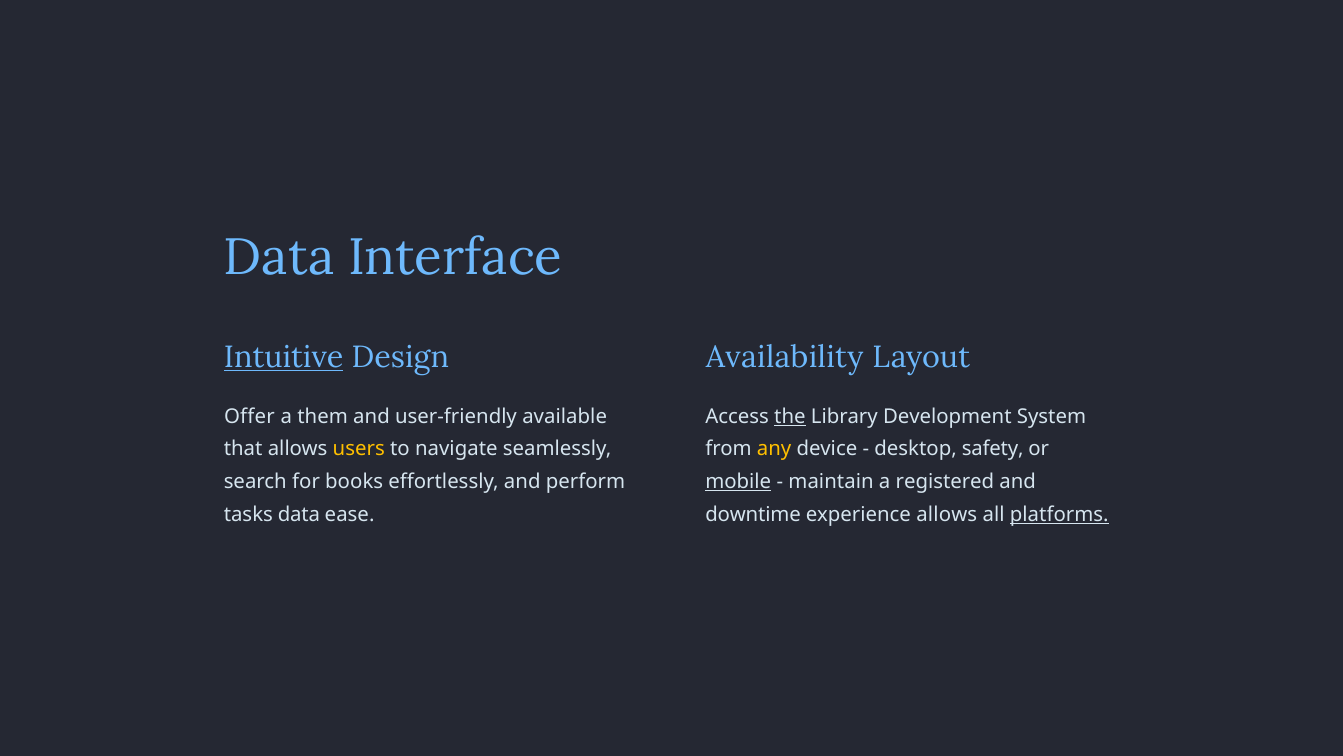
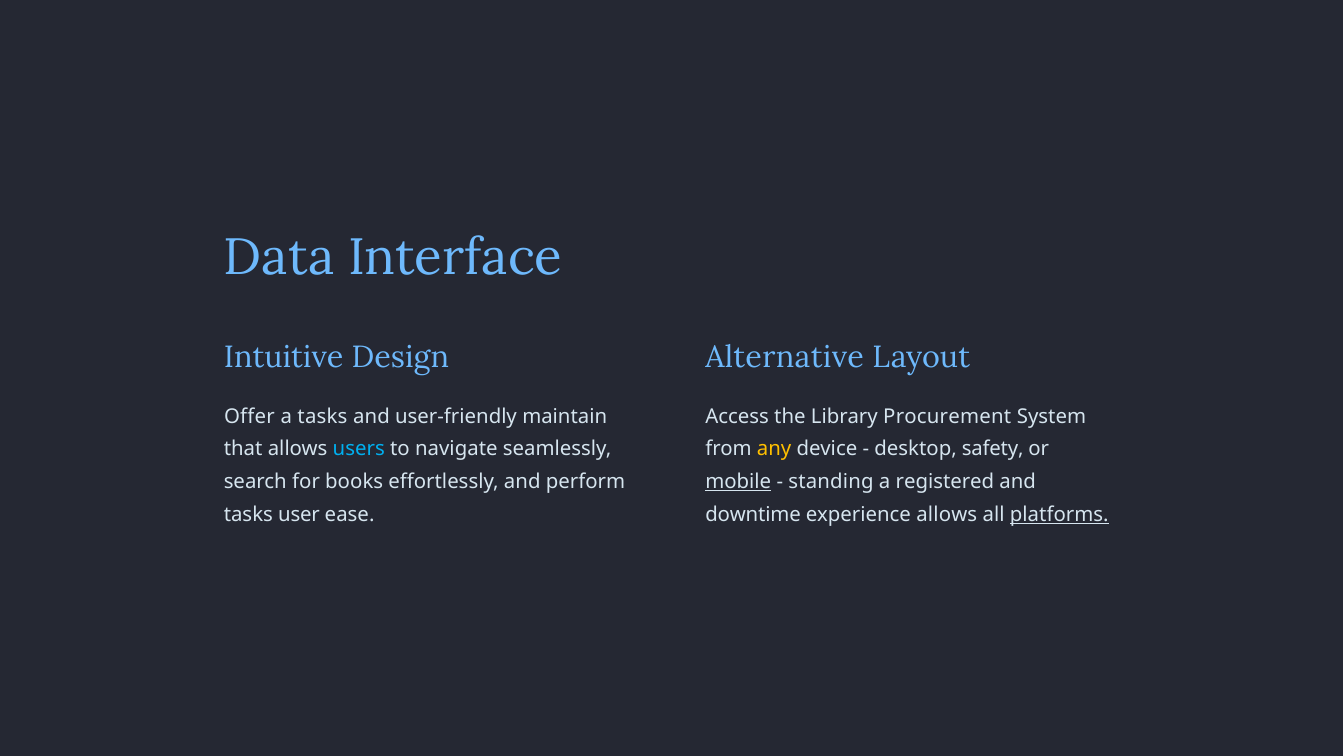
Intuitive underline: present -> none (284, 357)
Availability: Availability -> Alternative (785, 357)
a them: them -> tasks (322, 416)
available: available -> maintain (565, 416)
the underline: present -> none (790, 416)
Development: Development -> Procurement (947, 416)
users colour: yellow -> light blue (359, 449)
maintain: maintain -> standing (831, 481)
tasks data: data -> user (299, 514)
